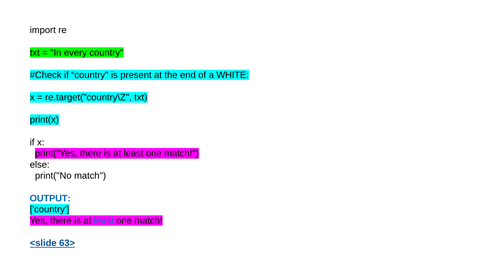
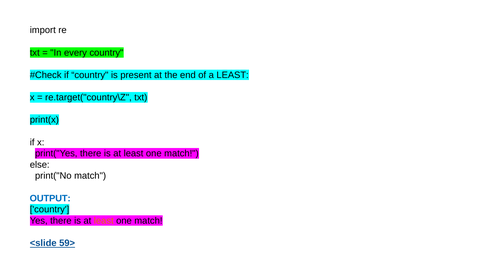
a WHITE: WHITE -> LEAST (233, 75)
least colour: blue -> orange (104, 221)
63>: 63> -> 59> (67, 243)
